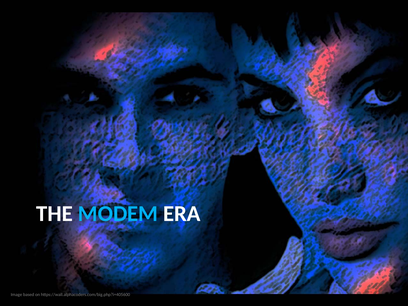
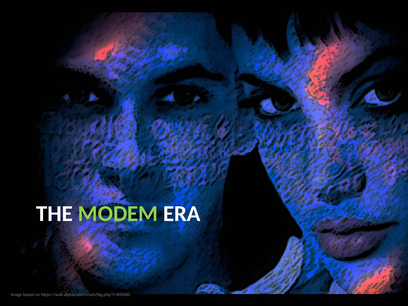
MODEM colour: light blue -> light green (118, 214)
